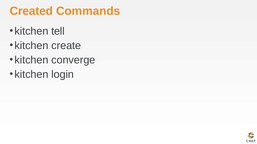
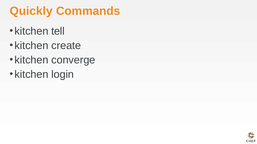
Created: Created -> Quickly (31, 11)
